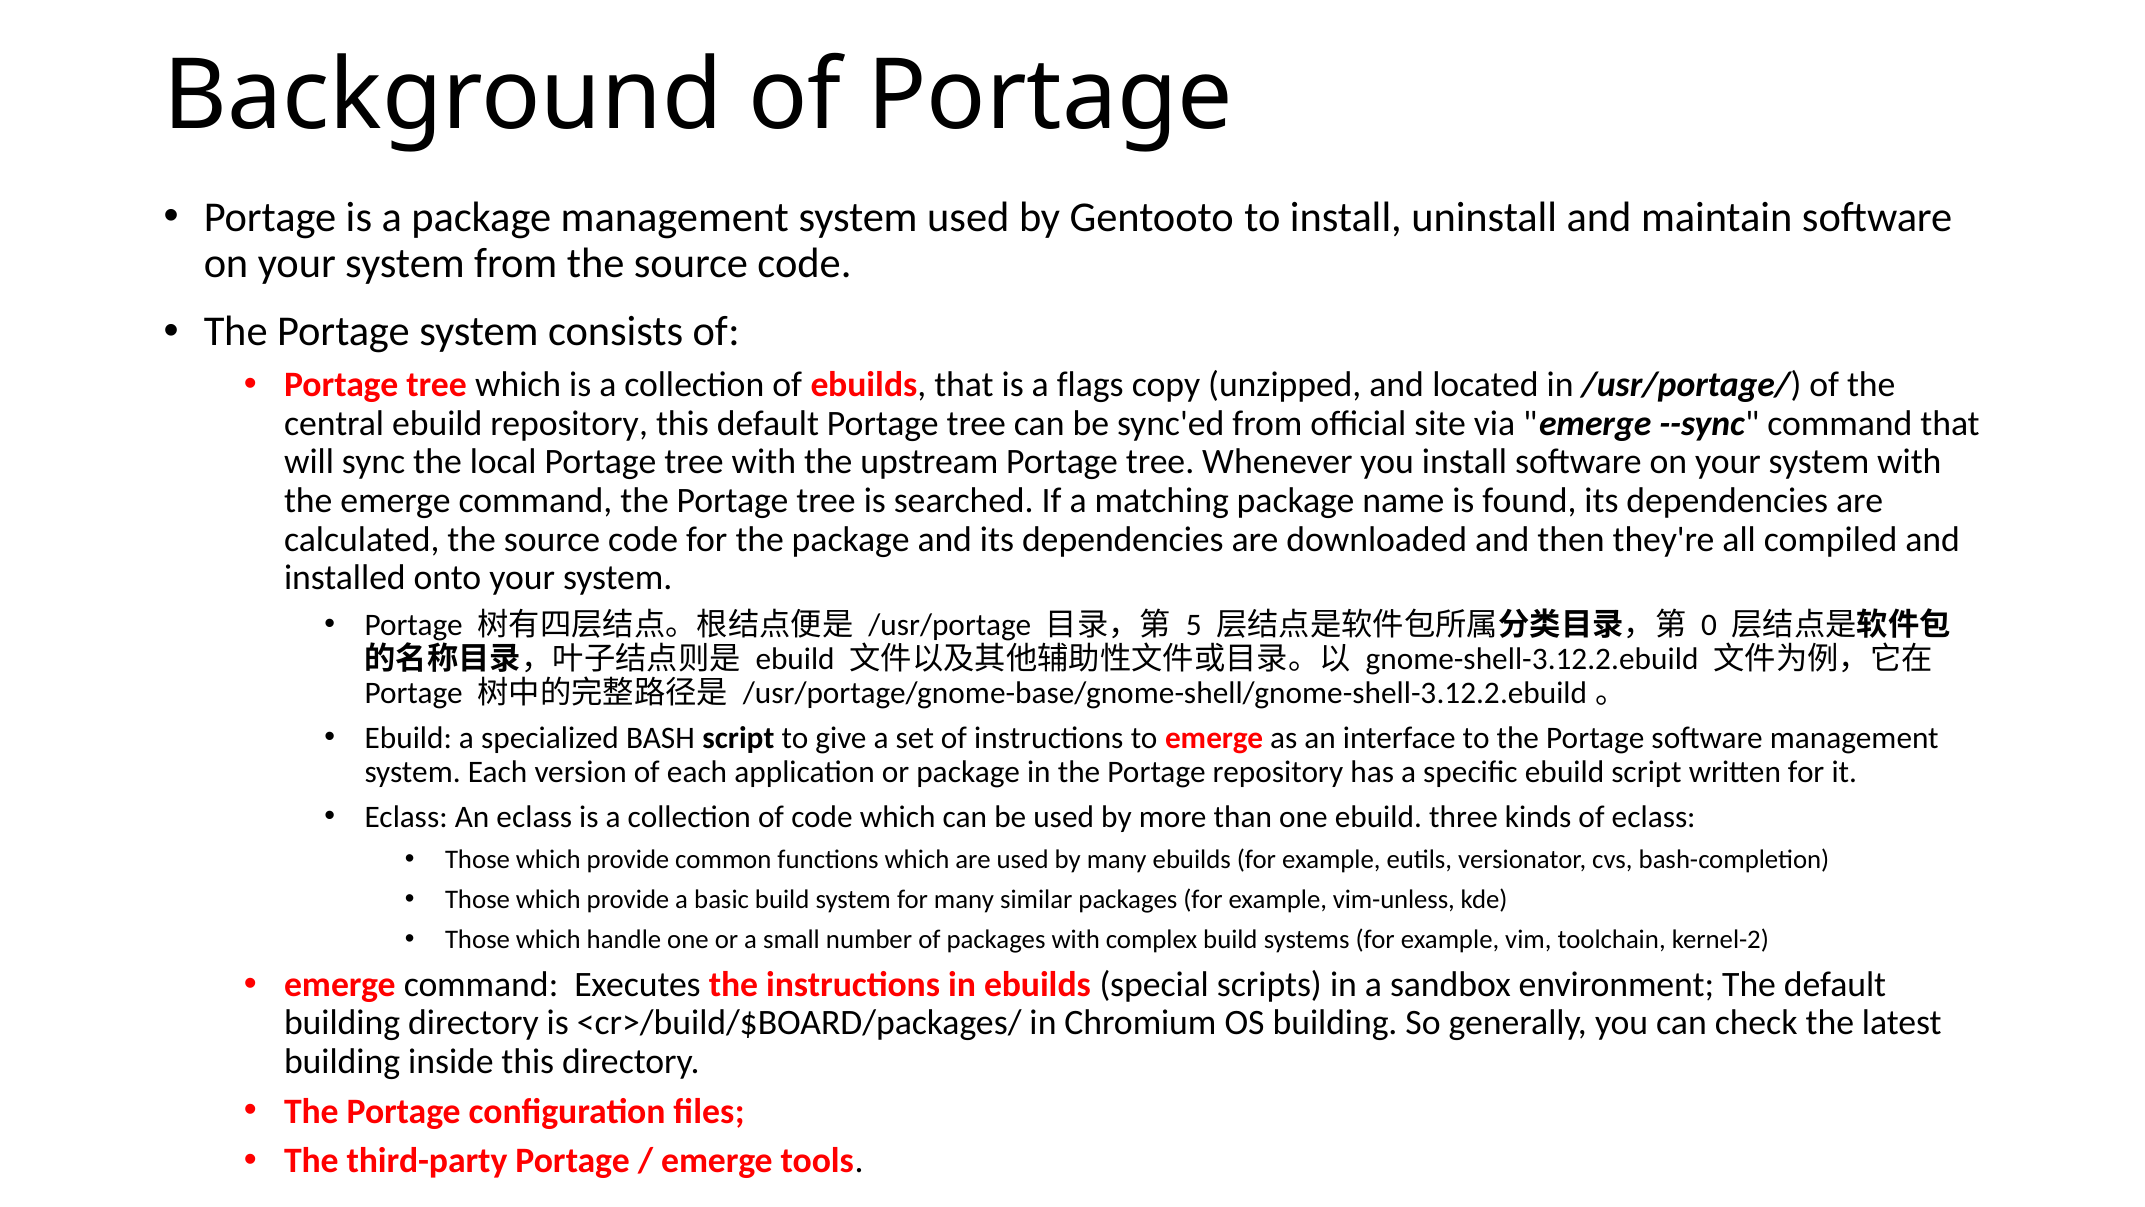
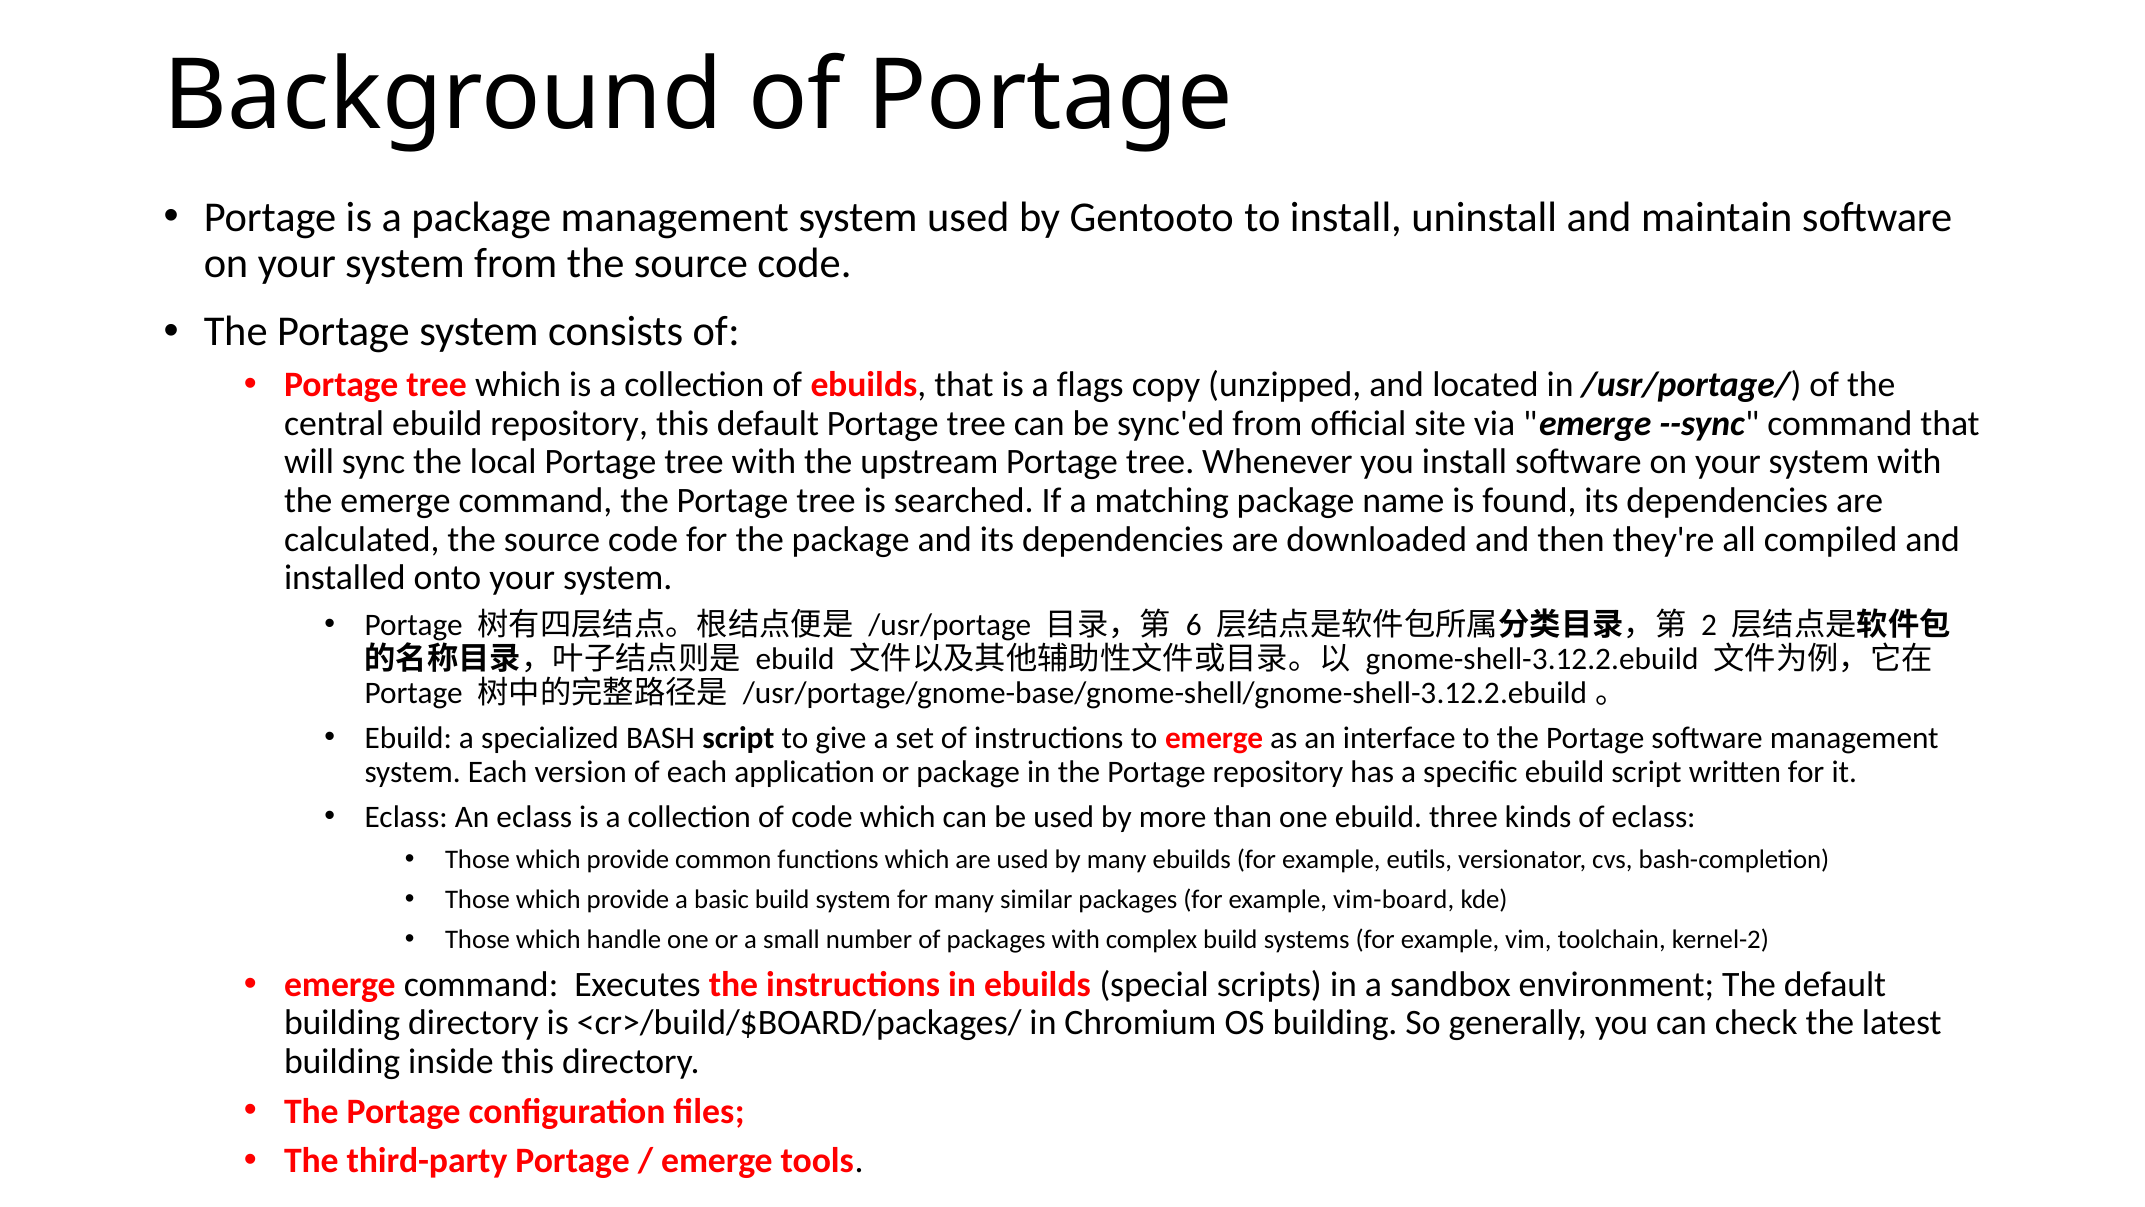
5: 5 -> 6 (1194, 625)
0: 0 -> 2 (1709, 625)
vim-unless: vim-unless -> vim-board (1394, 899)
